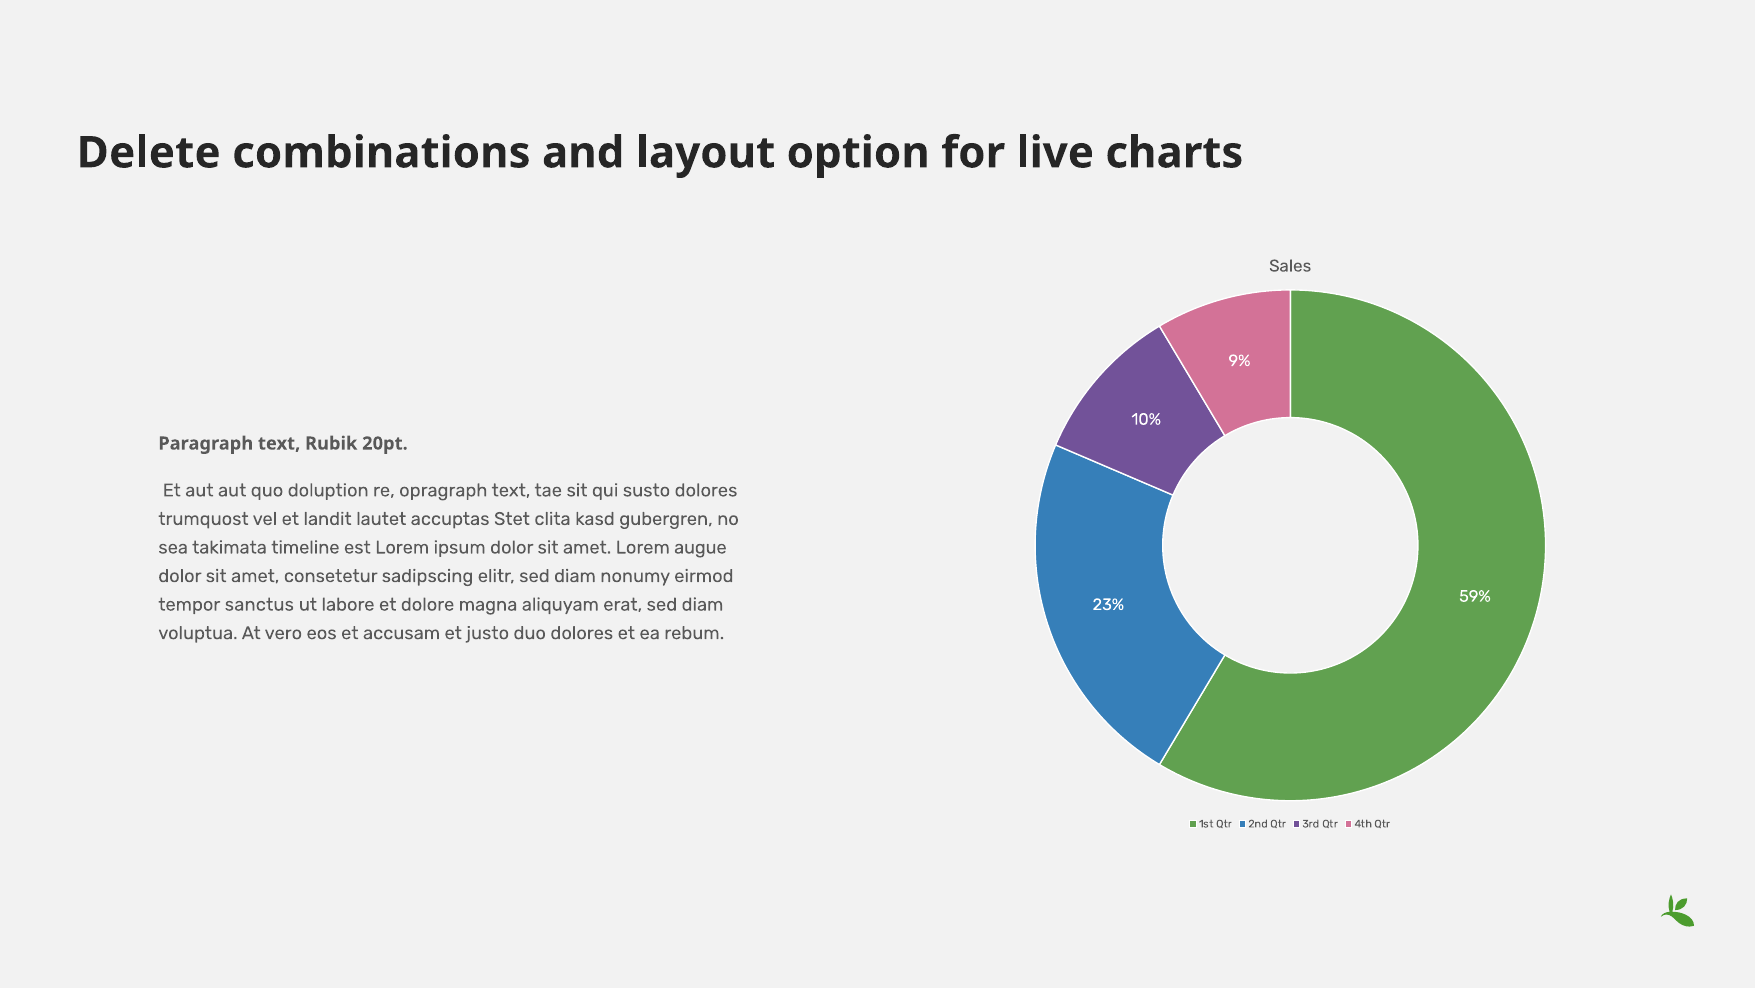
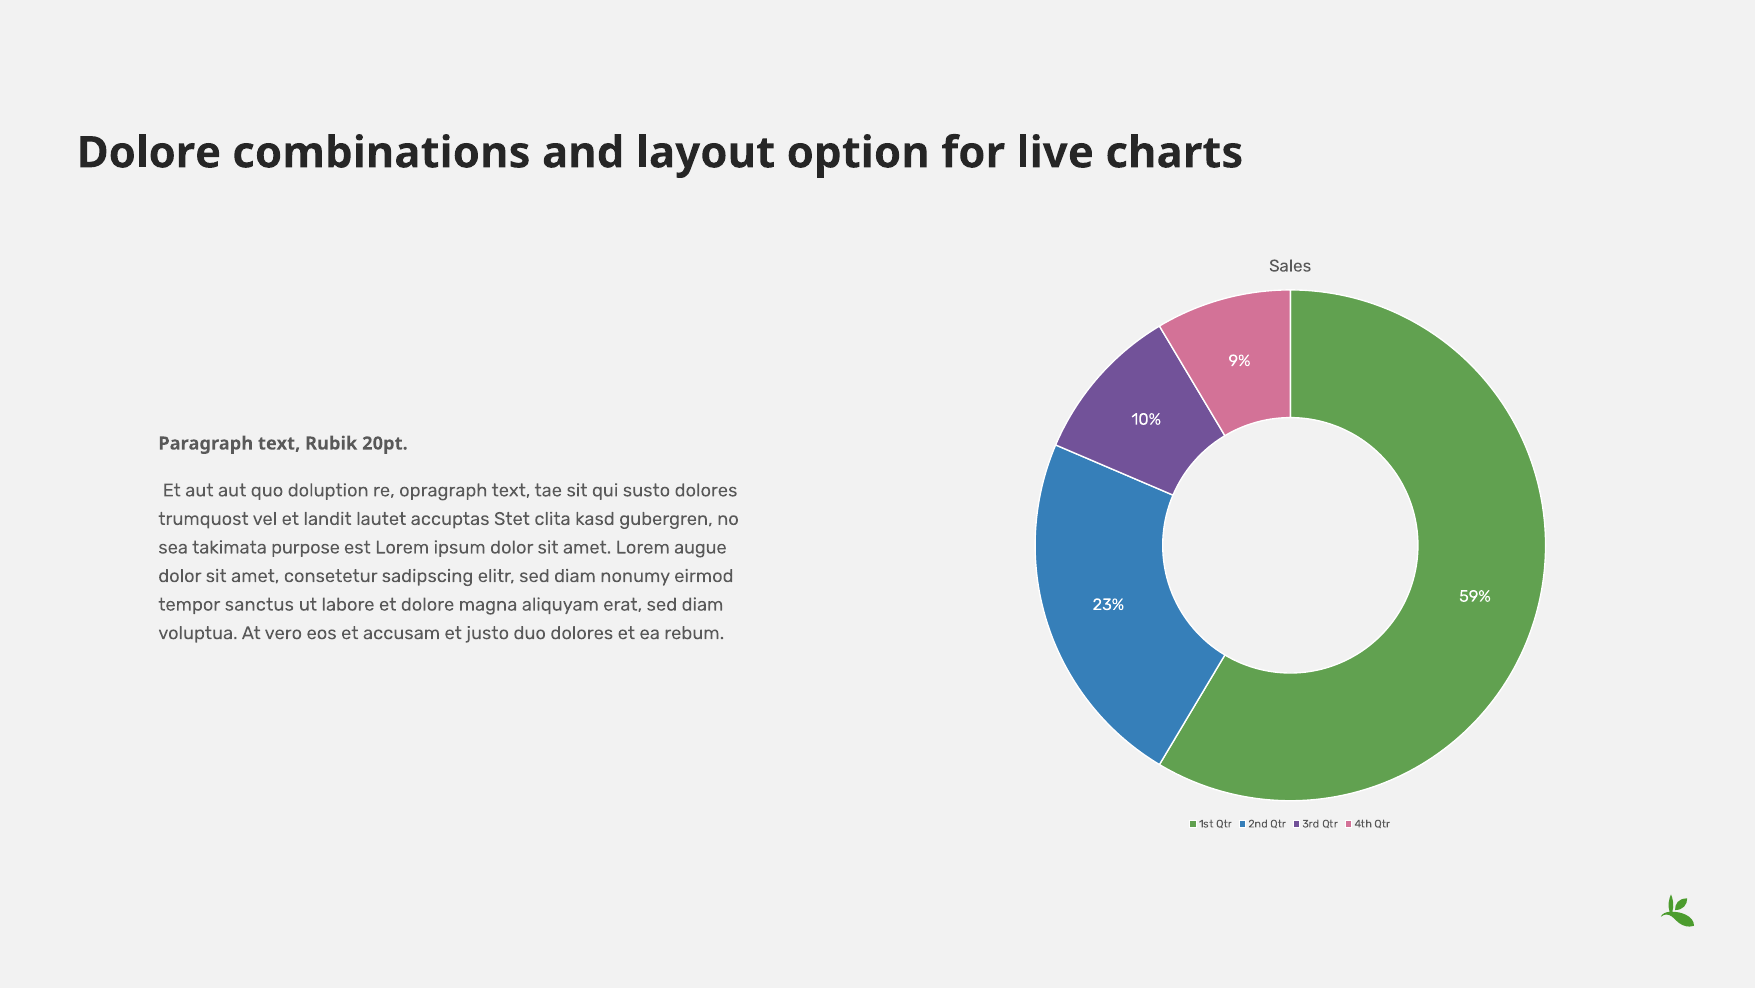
Delete: Delete -> Dolore (149, 153)
timeline: timeline -> purpose (306, 547)
